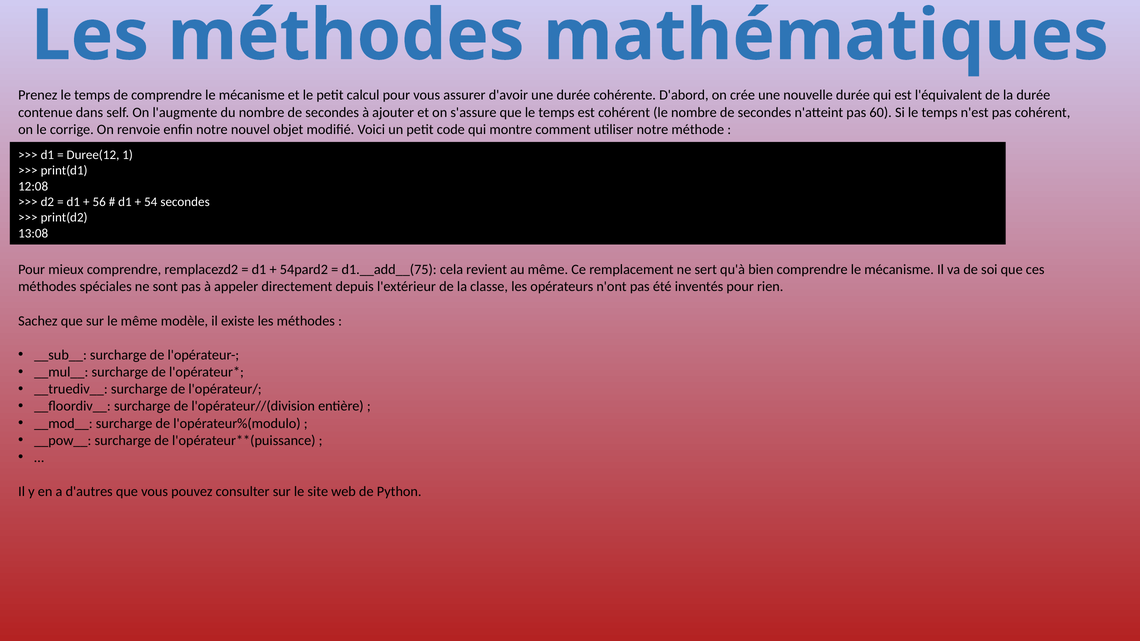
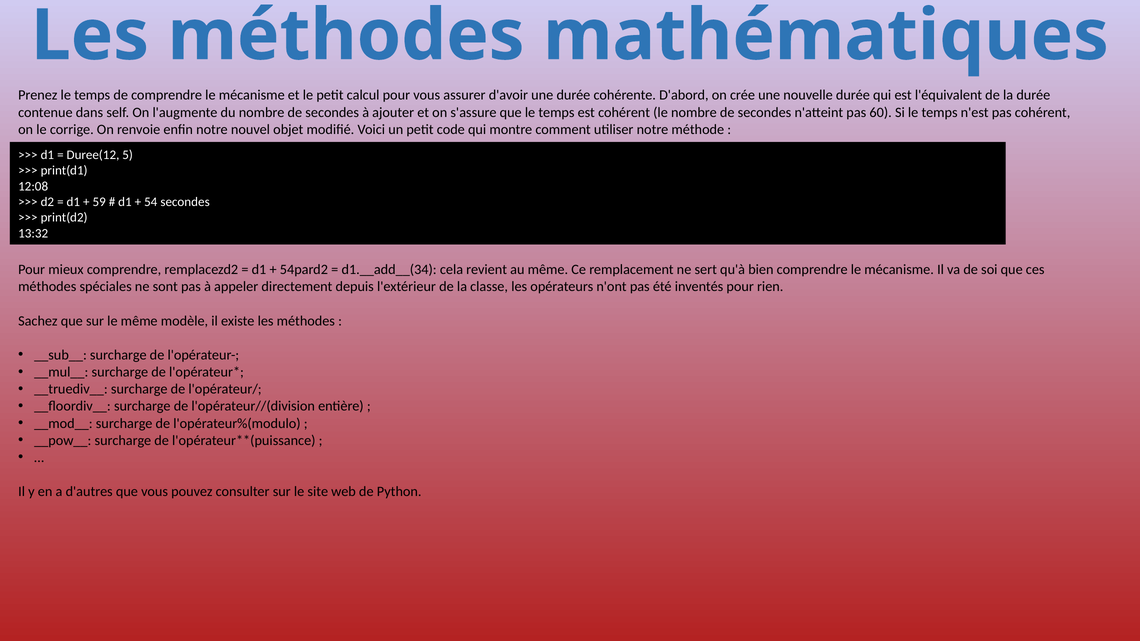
1: 1 -> 5 (128, 155)
56: 56 -> 59 (99, 202)
13:08: 13:08 -> 13:32 (33, 233)
d1.__add__(75: d1.__add__(75 -> d1.__add__(34 (389, 270)
